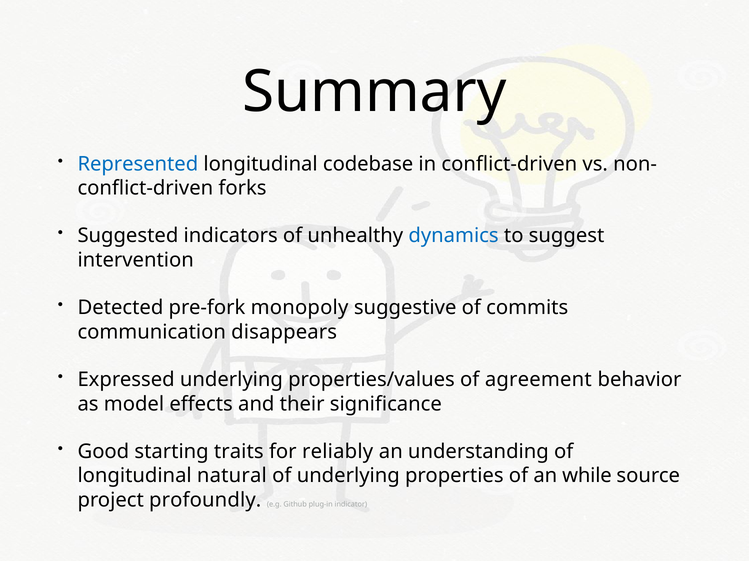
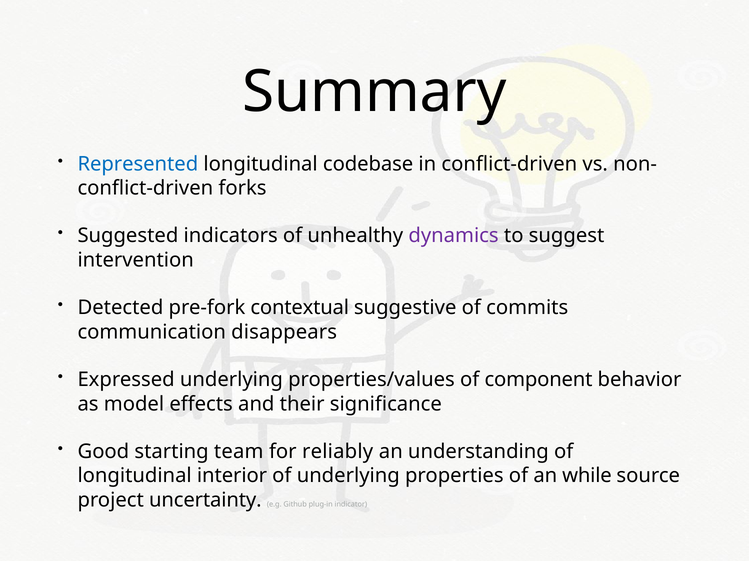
dynamics colour: blue -> purple (454, 236)
monopoly: monopoly -> contextual (300, 308)
agreement: agreement -> component (539, 380)
traits: traits -> team (239, 452)
natural: natural -> interior (232, 476)
profoundly: profoundly -> uncertainty (205, 501)
